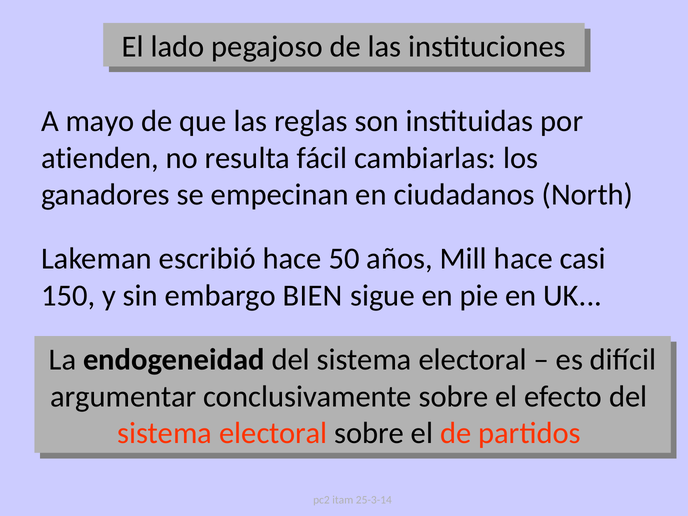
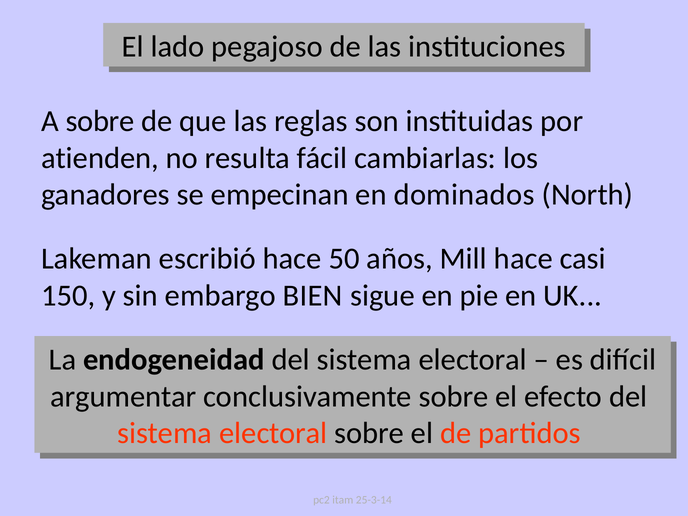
A mayo: mayo -> sobre (100, 121)
ciudadanos: ciudadanos -> dominados (464, 195)
